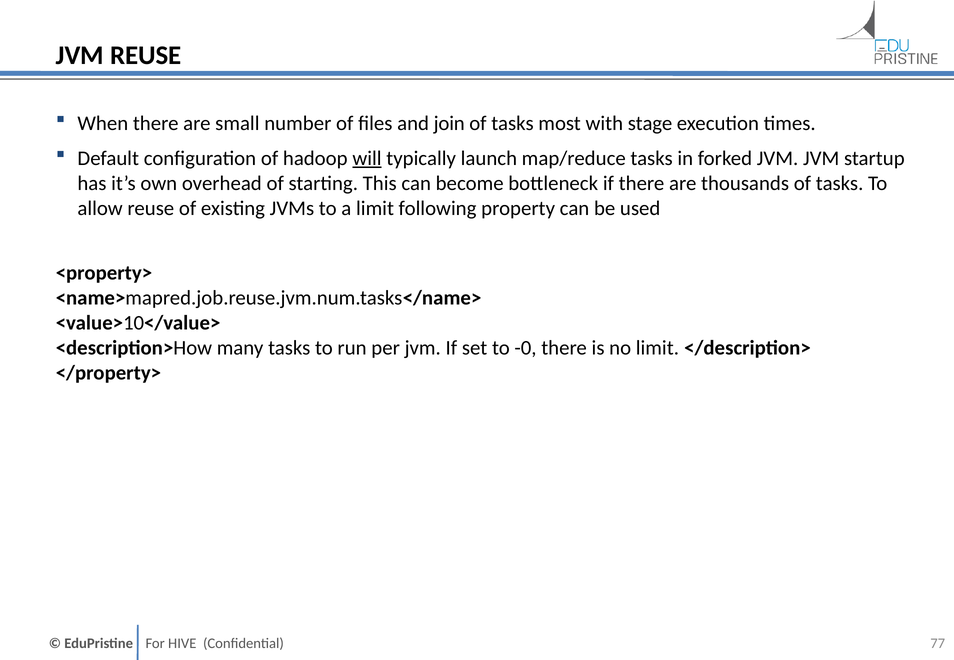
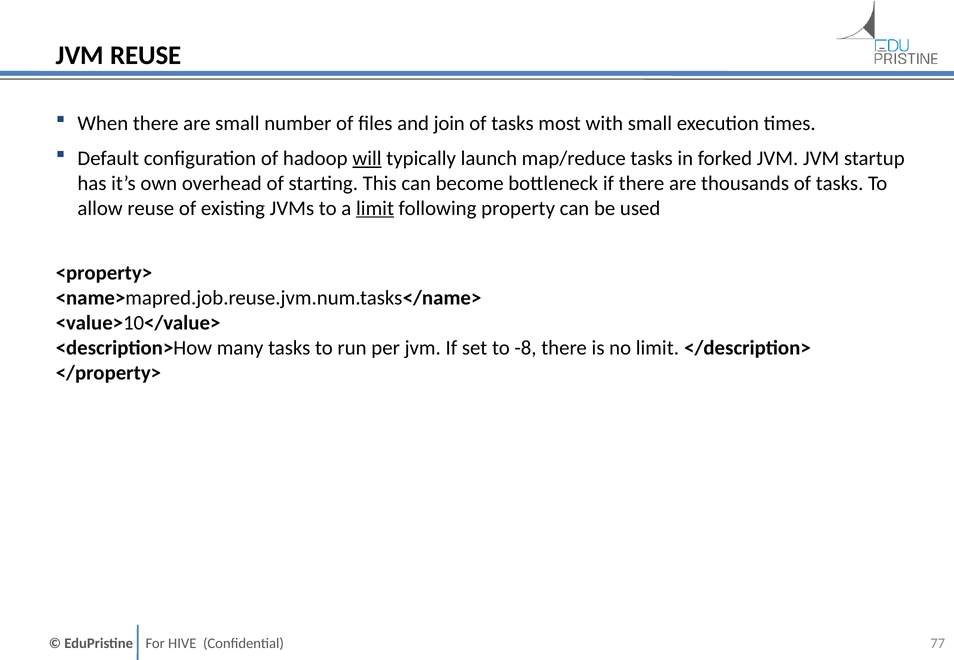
with stage: stage -> small (650, 124)
limit underline: none -> present (375, 208)
-0: -0 -> -8 (526, 348)
